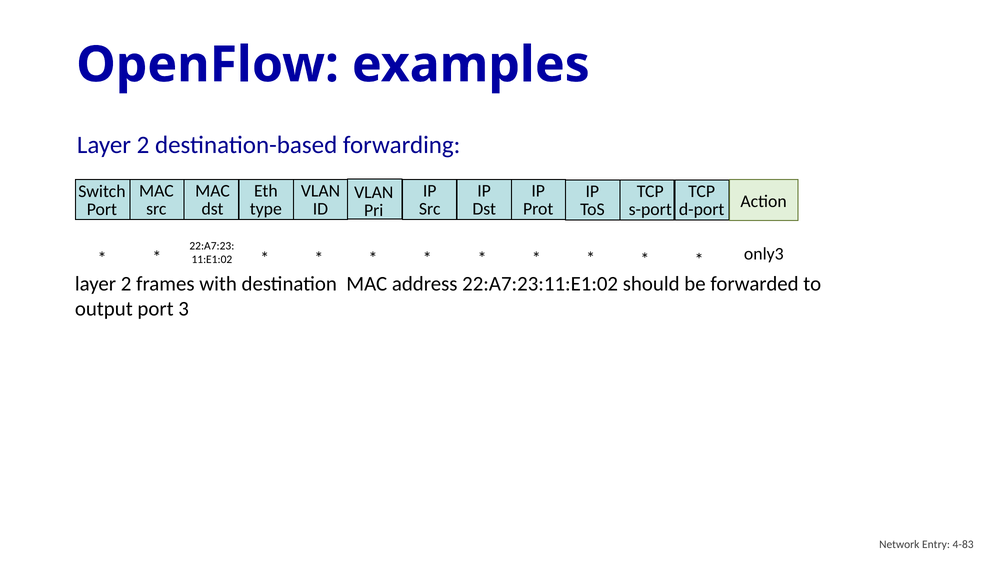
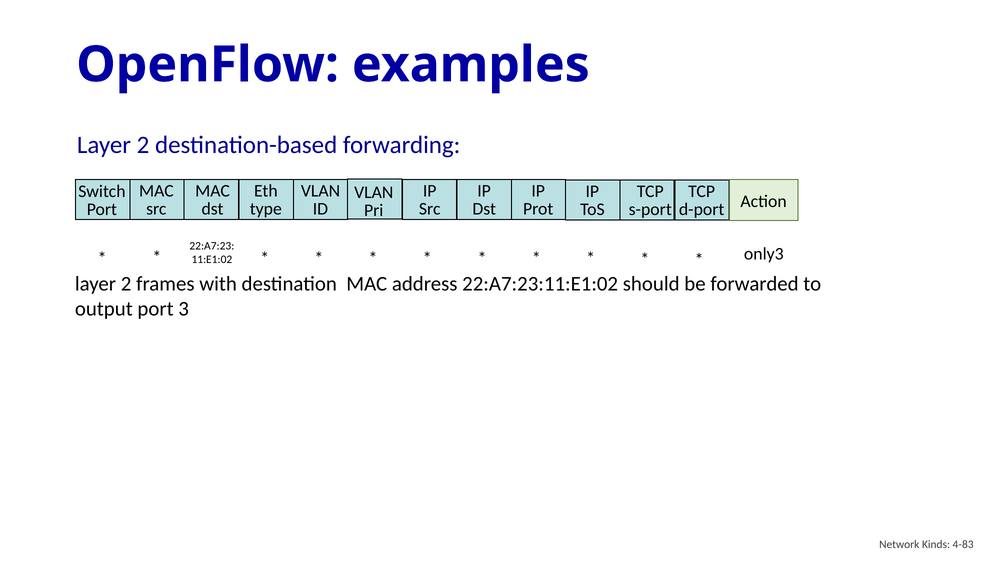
Entry: Entry -> Kinds (936, 544)
